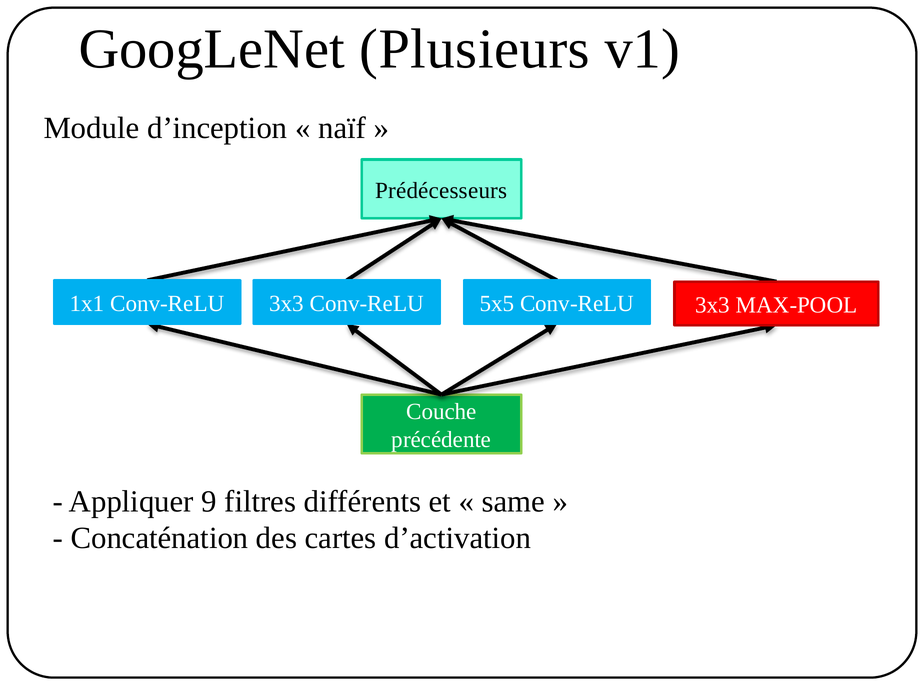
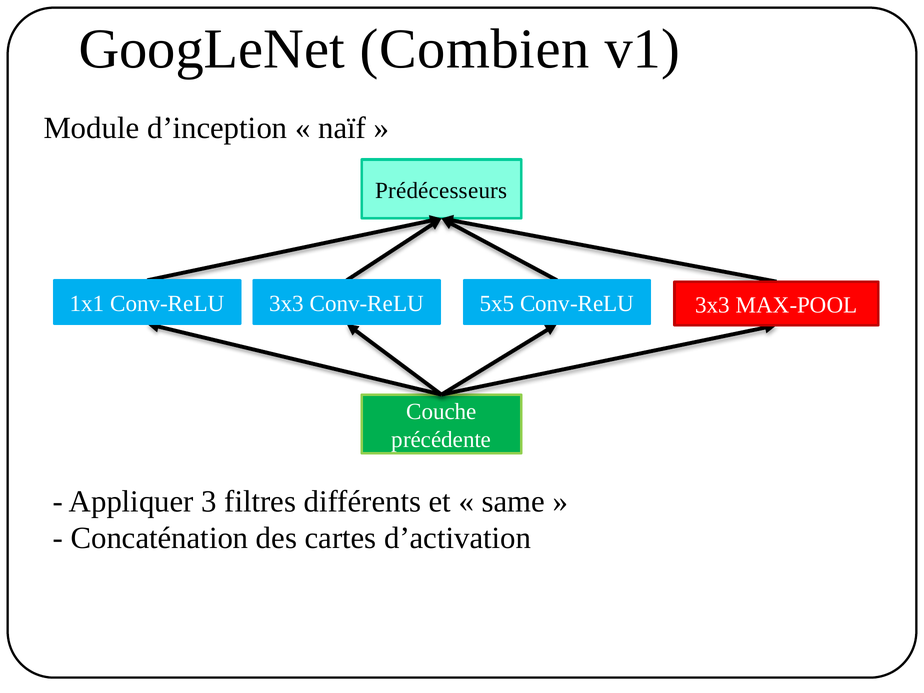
Plusieurs: Plusieurs -> Combien (475, 49)
9: 9 -> 3 (209, 501)
